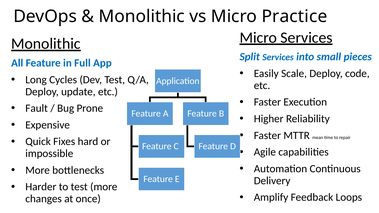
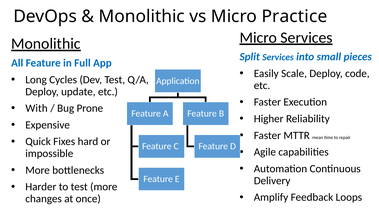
Fault: Fault -> With (37, 108)
